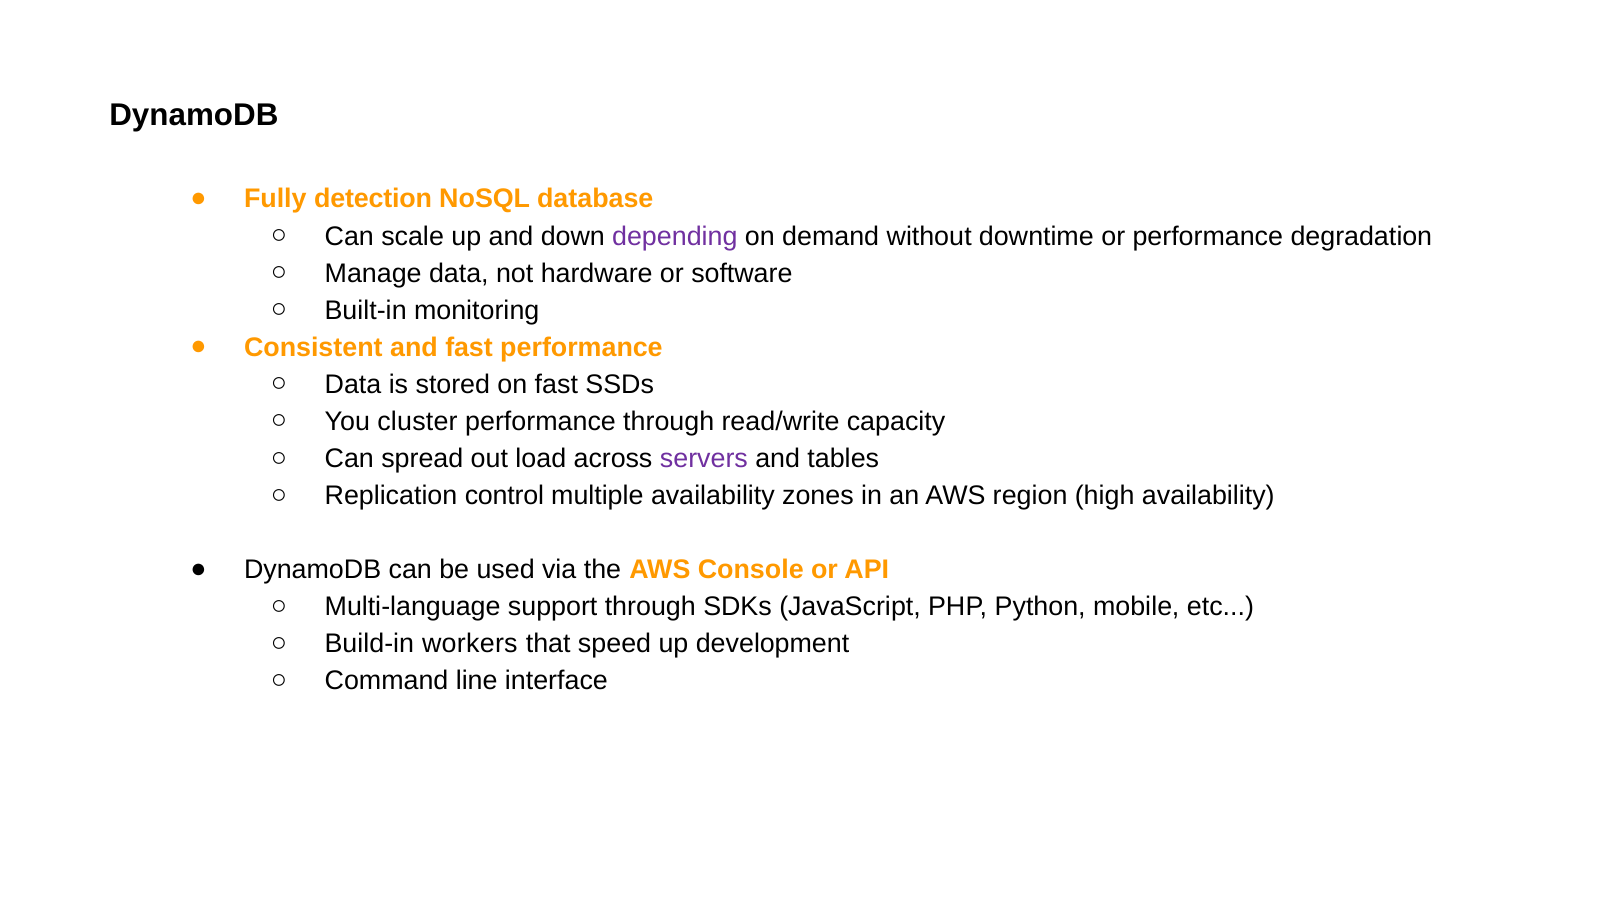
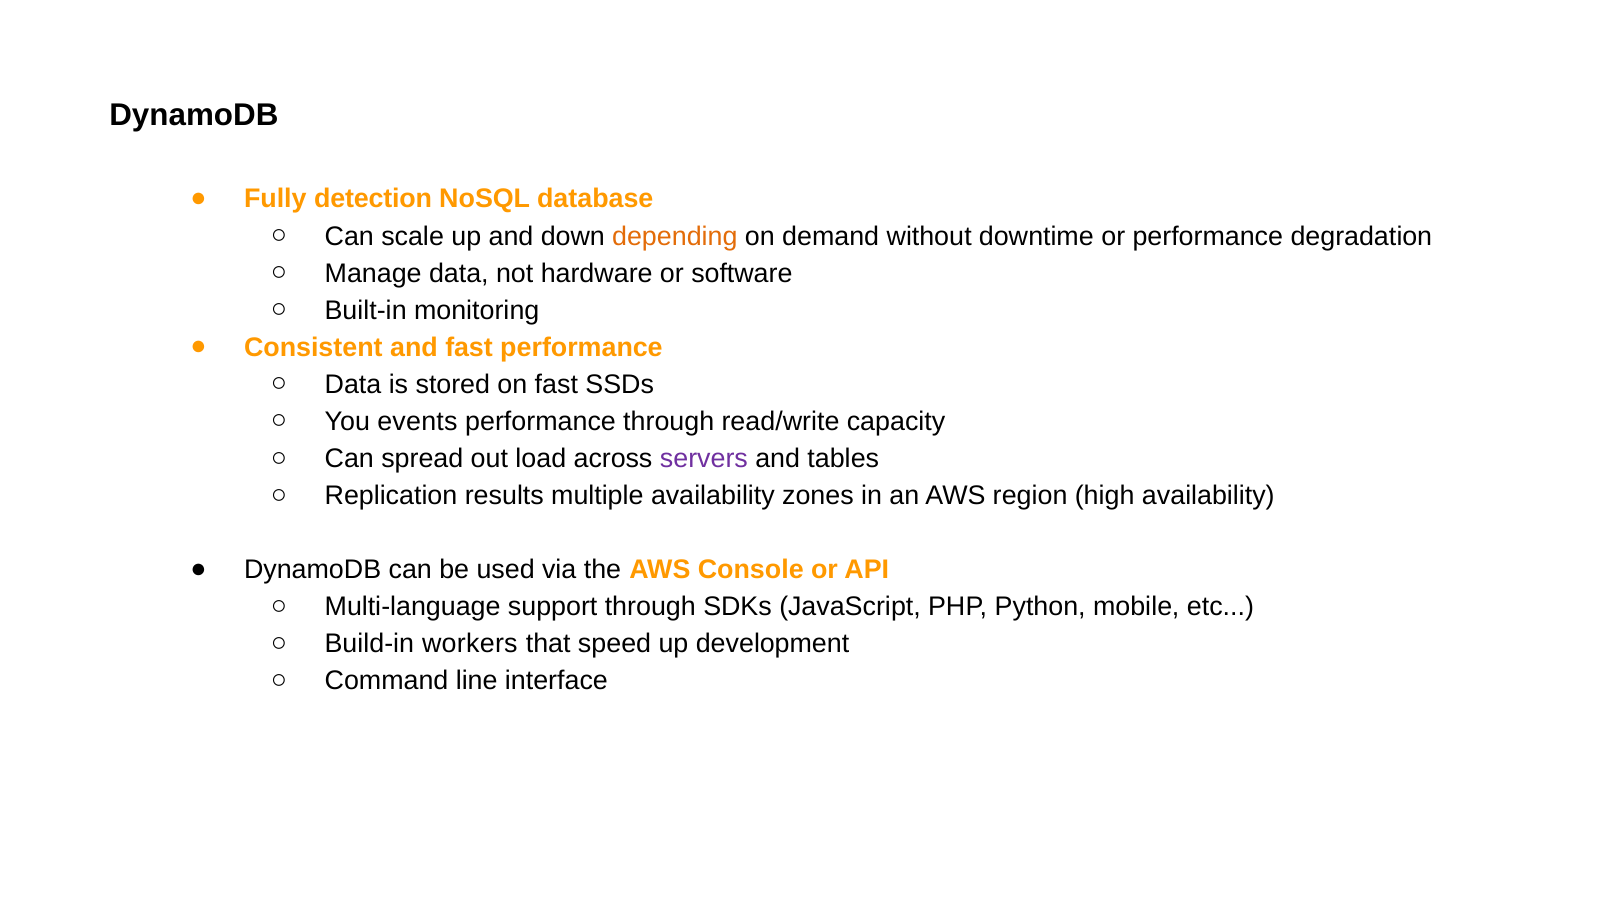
depending colour: purple -> orange (675, 236)
cluster: cluster -> events (417, 421)
control: control -> results (504, 496)
